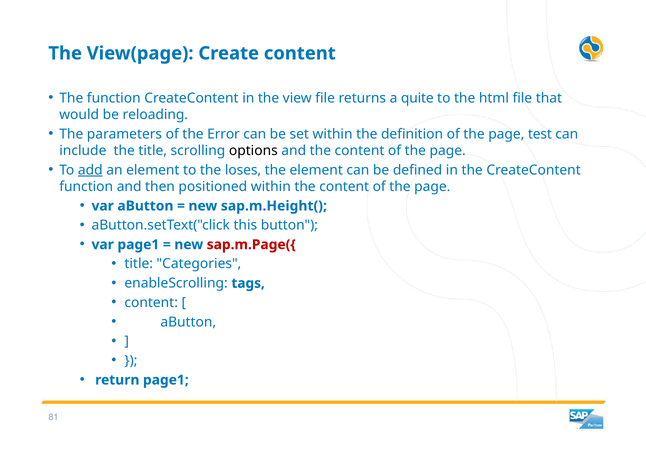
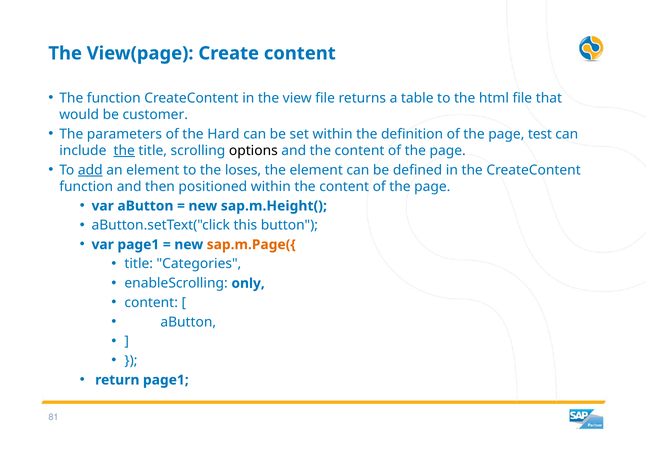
quite: quite -> table (417, 98)
reloading: reloading -> customer (155, 115)
Error: Error -> Hard (223, 134)
the underline: none -> present (124, 151)
sap.m.Page({ colour: red -> orange (251, 245)
tags: tags -> only (248, 283)
